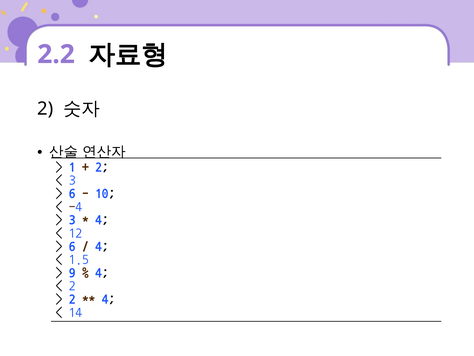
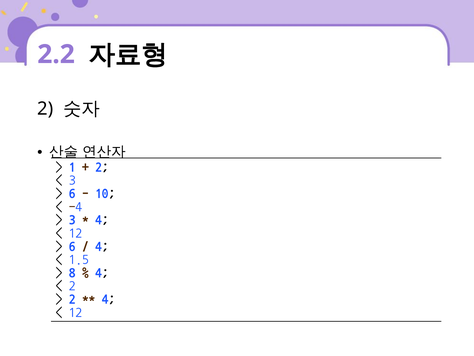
9: 9 -> 8 (72, 272)
14: 14 -> 12 (75, 312)
